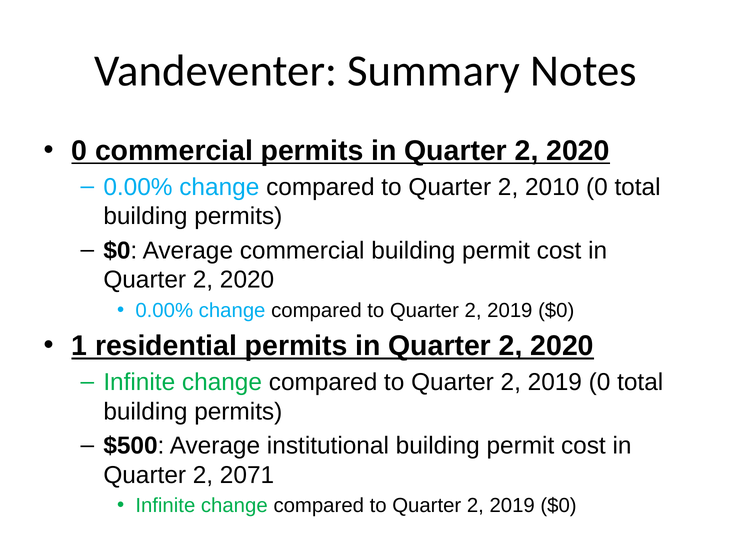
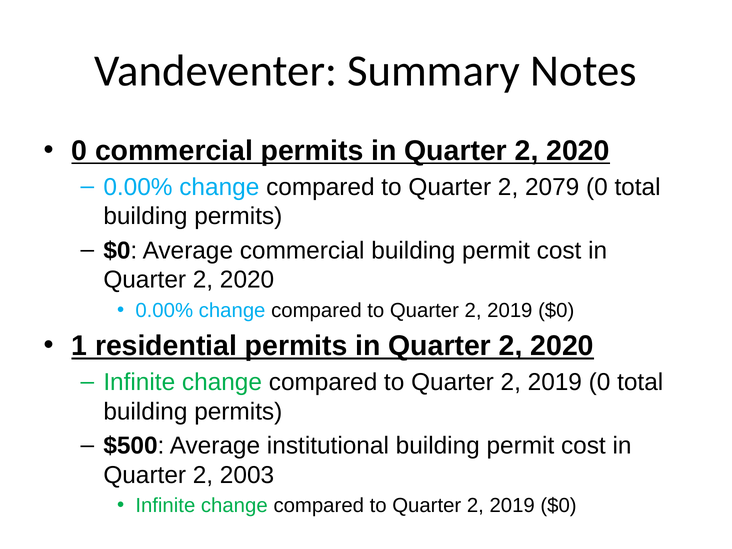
2010: 2010 -> 2079 (552, 187)
2071: 2071 -> 2003 (247, 475)
